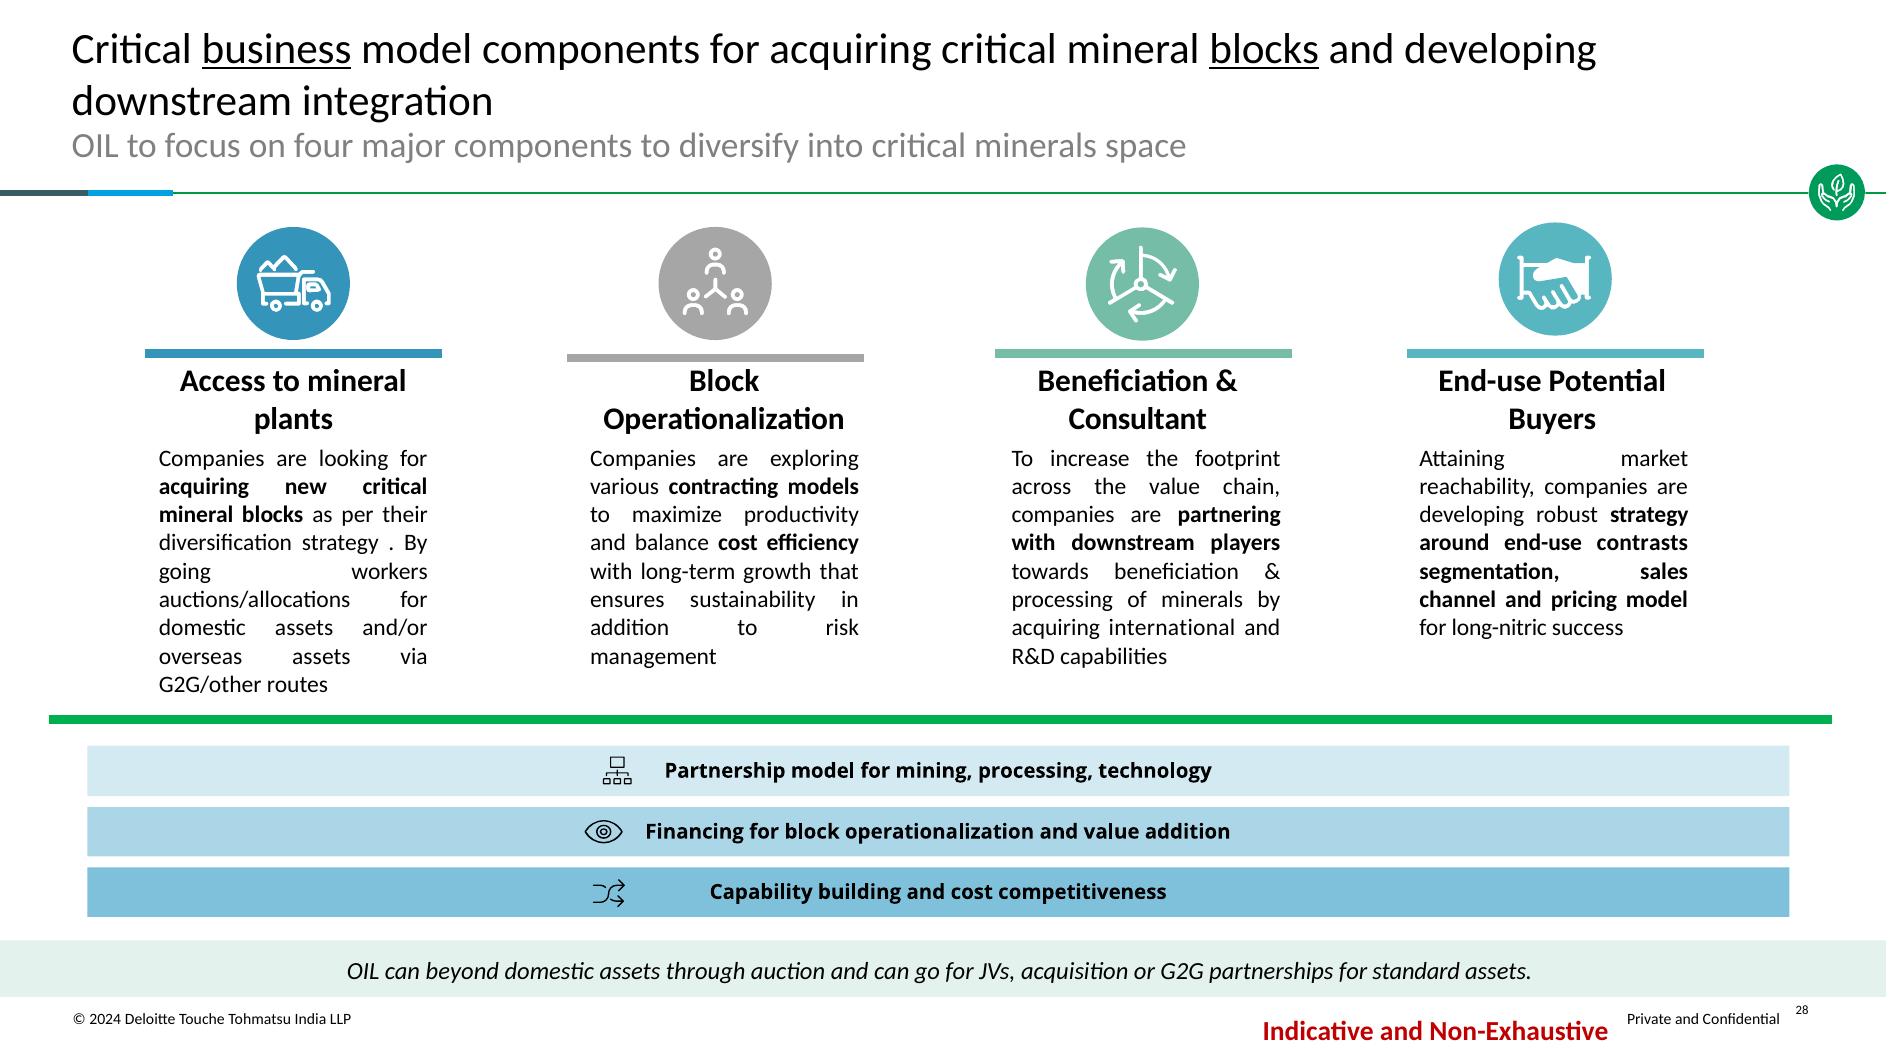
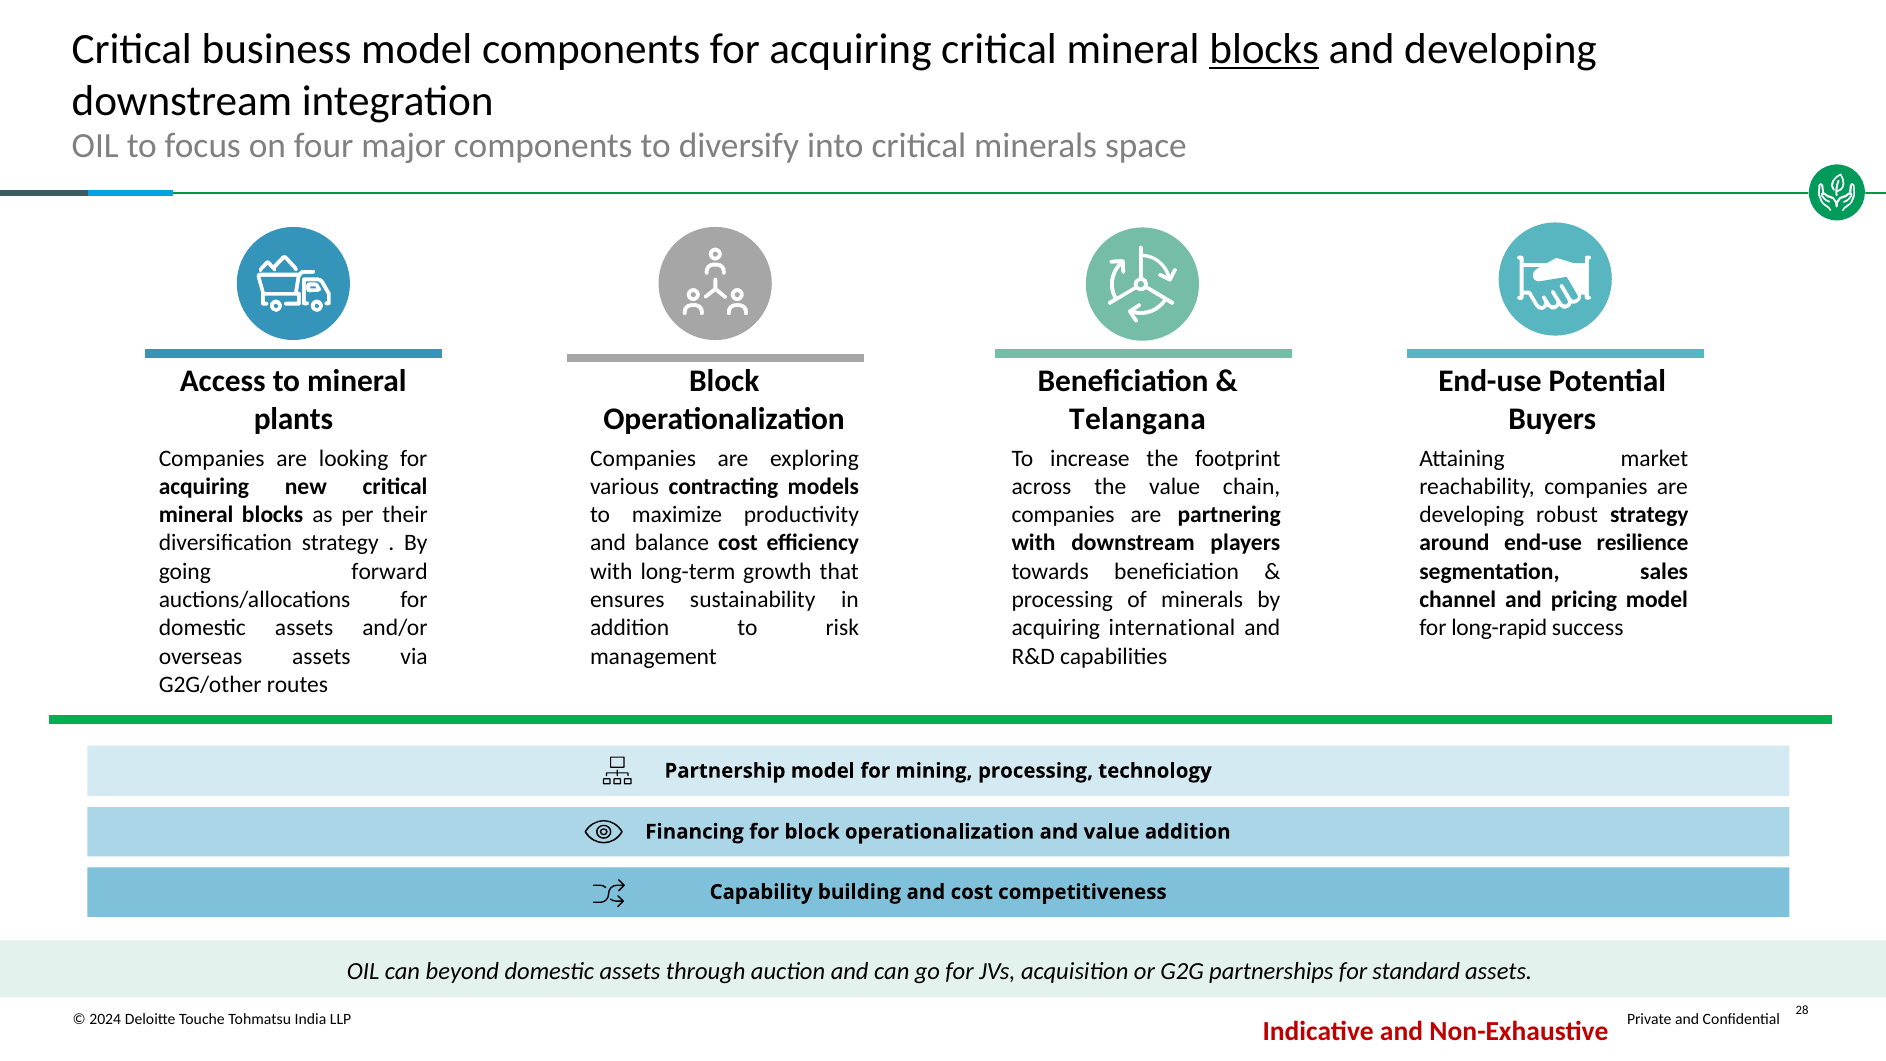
business underline: present -> none (277, 50)
Consultant: Consultant -> Telangana (1138, 419)
contrasts: contrasts -> resilience (1642, 543)
workers: workers -> forward (390, 571)
long-nitric: long-nitric -> long-rapid (1499, 628)
